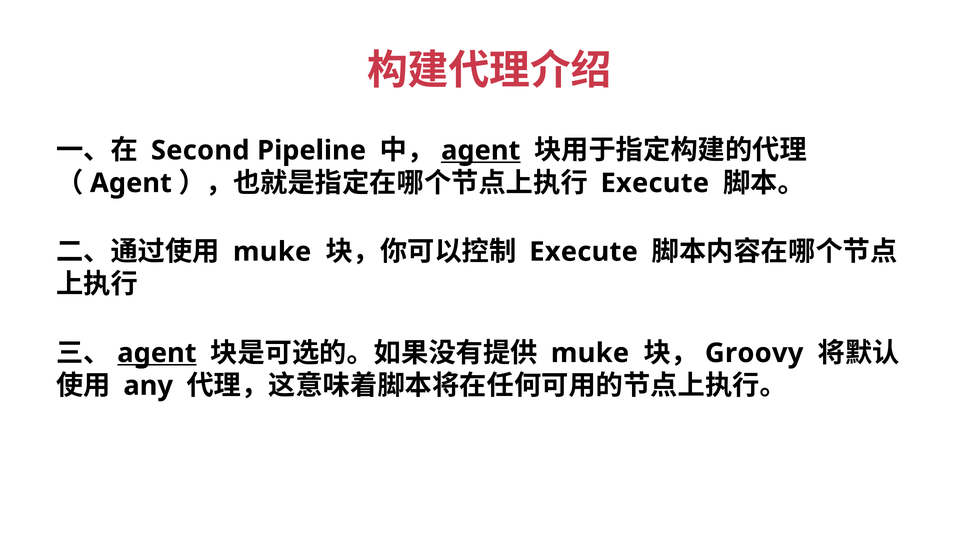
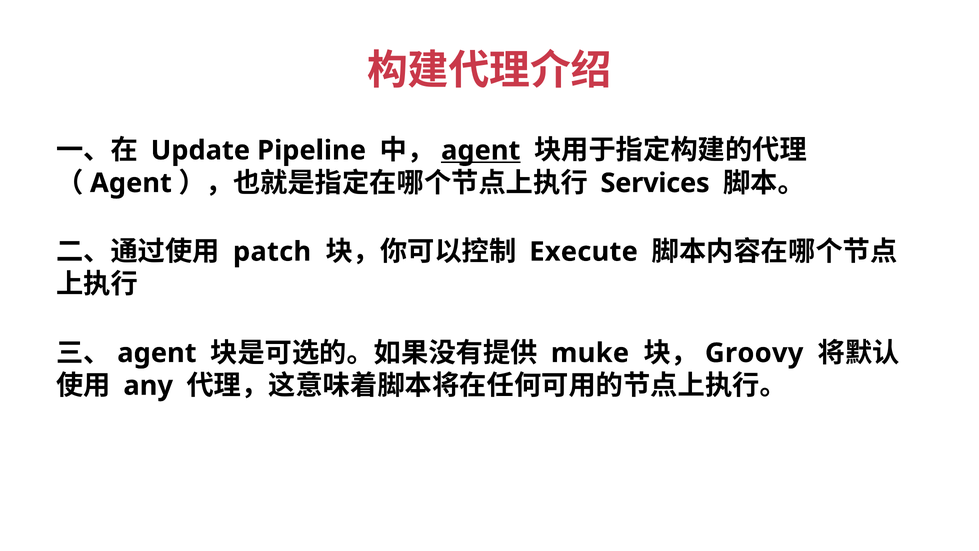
Second: Second -> Update (200, 150)
Execute: Execute -> Services (655, 183)
muke: muke -> patch (272, 252)
agent underline: present -> none (157, 353)
